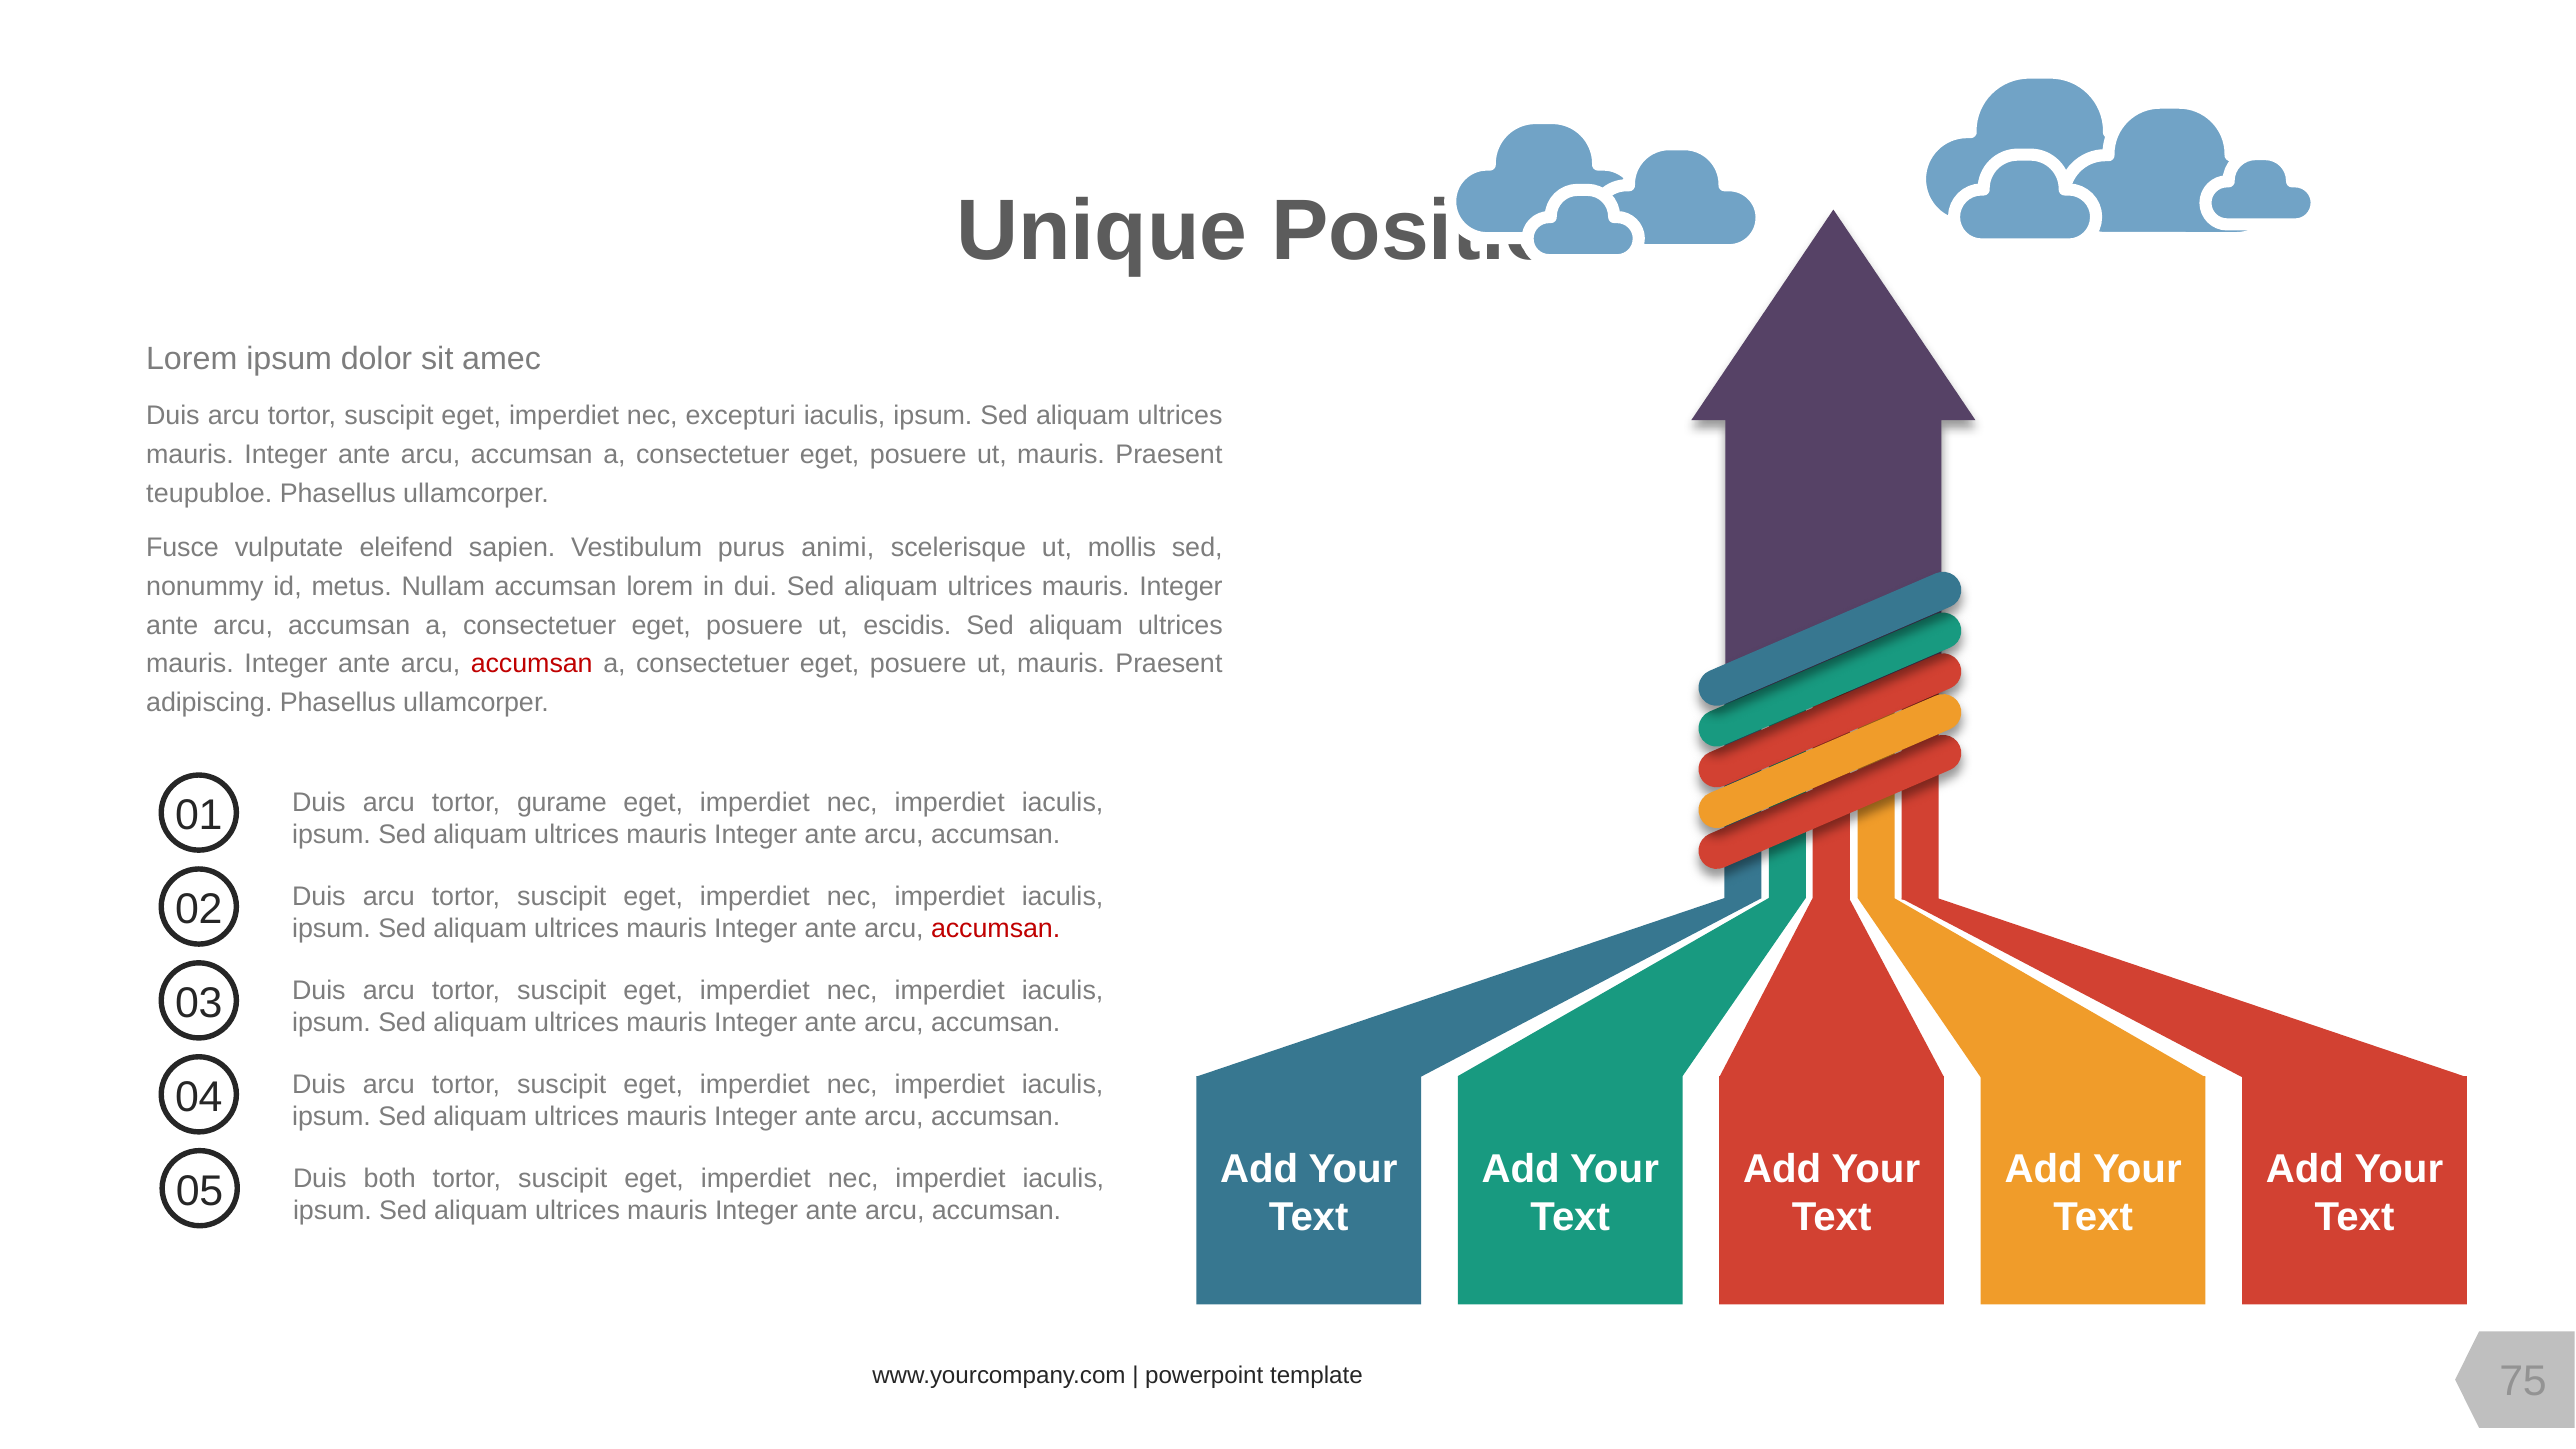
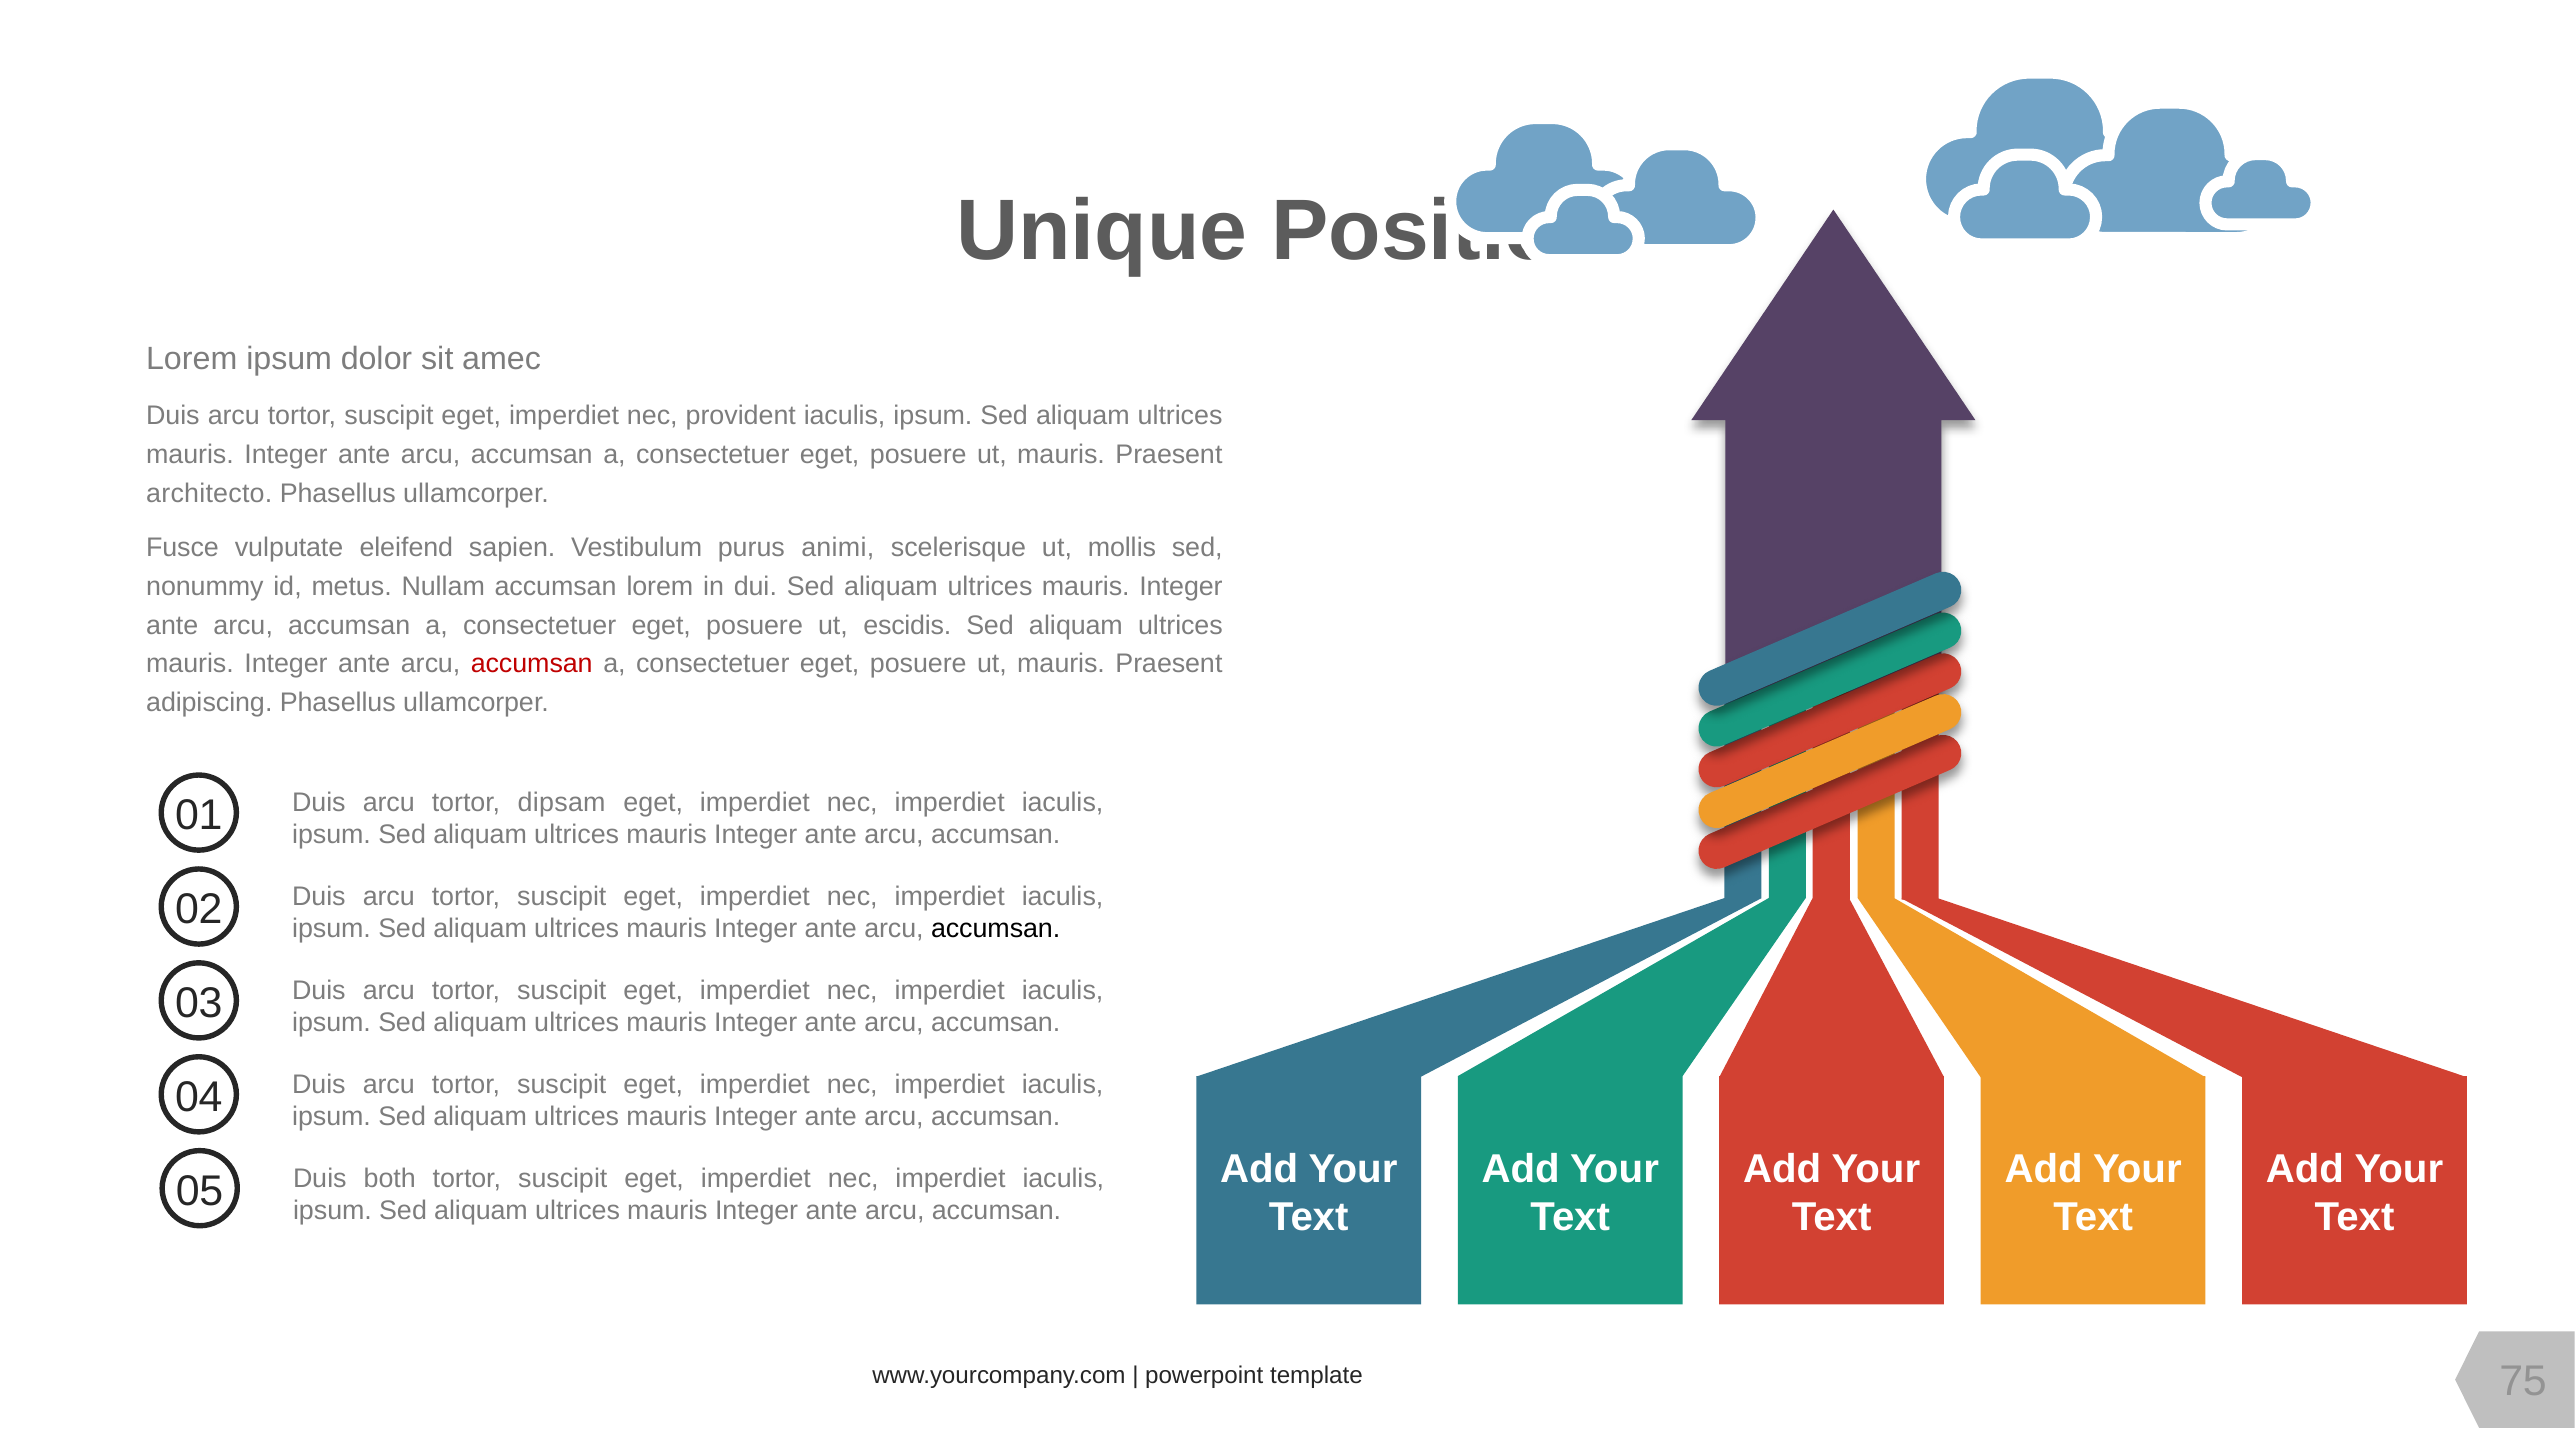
excepturi: excepturi -> provident (741, 416)
teupubloe: teupubloe -> architecto (209, 493)
gurame: gurame -> dipsam (562, 803)
accumsan colour: red -> black (996, 929)
